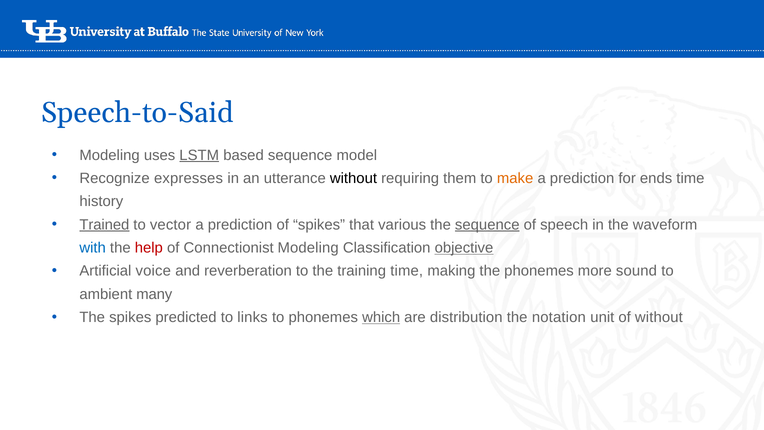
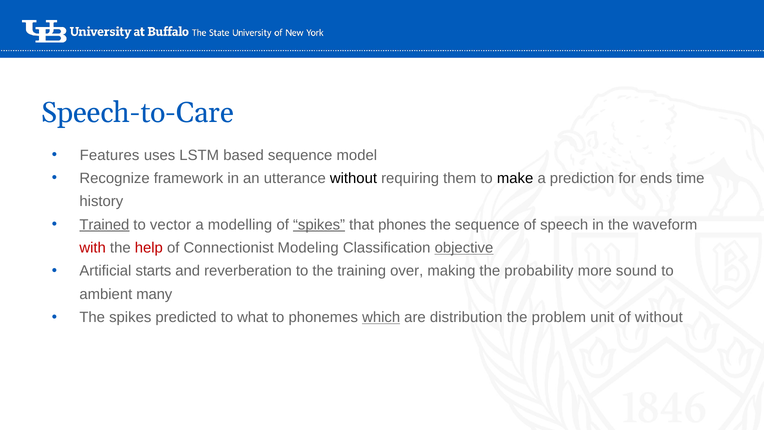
Speech-to-Said: Speech-to-Said -> Speech-to-Care (138, 112)
Modeling: Modeling -> Features (110, 155)
LSTM underline: present -> none (199, 155)
expresses: expresses -> framework (189, 178)
make colour: orange -> black (515, 178)
prediction: prediction -> modelling (240, 225)
spikes underline: none -> present (319, 225)
various: various -> phones (402, 225)
sequence underline: present -> none (487, 225)
with colour: blue -> red (93, 248)
voice: voice -> starts (153, 271)
training time: time -> over (407, 271)
the phonemes: phonemes -> probability (539, 271)
links: links -> what (253, 317)
notation: notation -> problem (559, 317)
